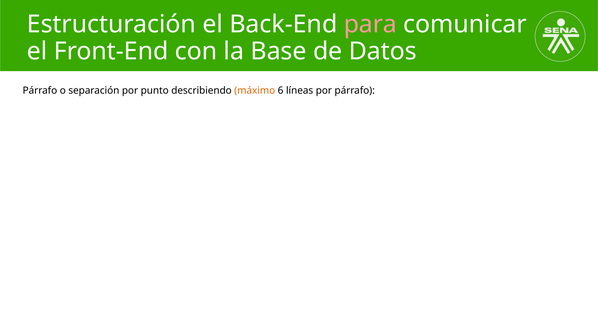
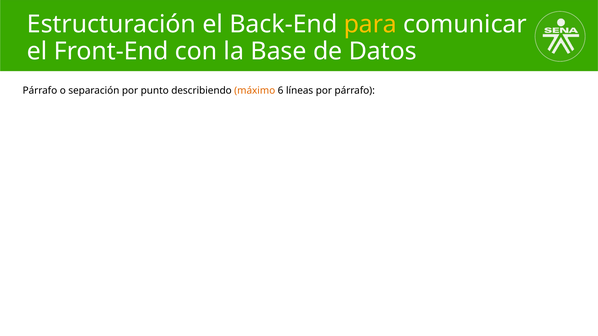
para colour: pink -> yellow (370, 24)
